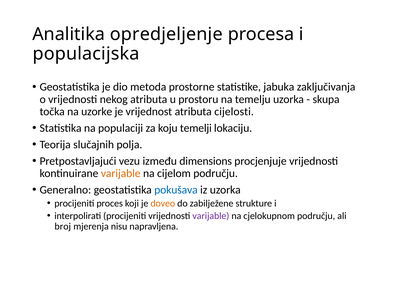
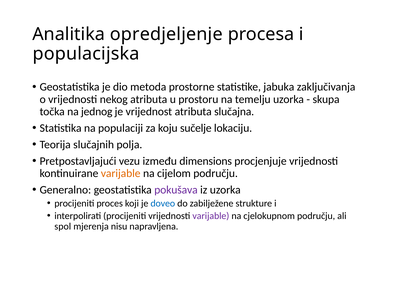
uzorke: uzorke -> jednog (97, 112)
cijelosti: cijelosti -> slučajna (234, 112)
temelji: temelji -> sučelje (196, 128)
pokušava colour: blue -> purple (176, 190)
doveo colour: orange -> blue (163, 204)
broj: broj -> spol (63, 227)
